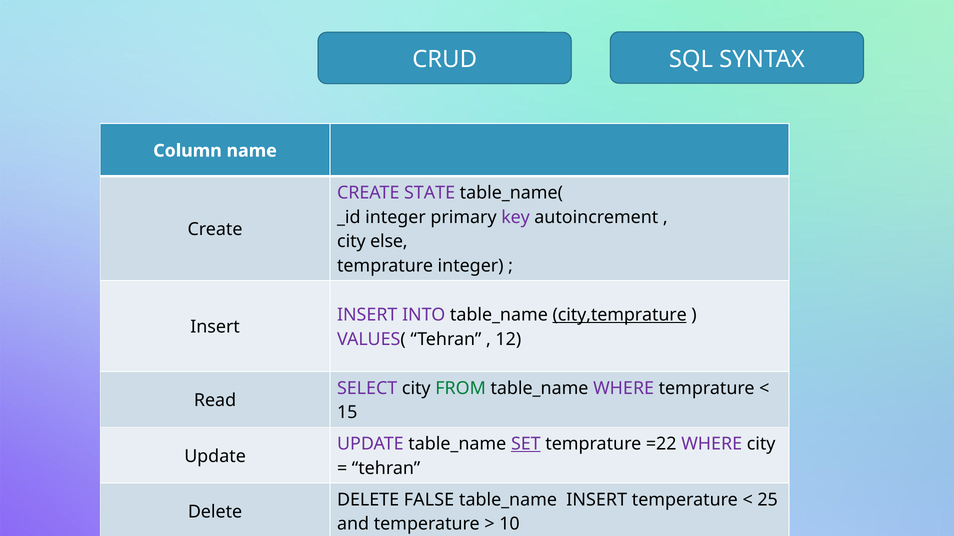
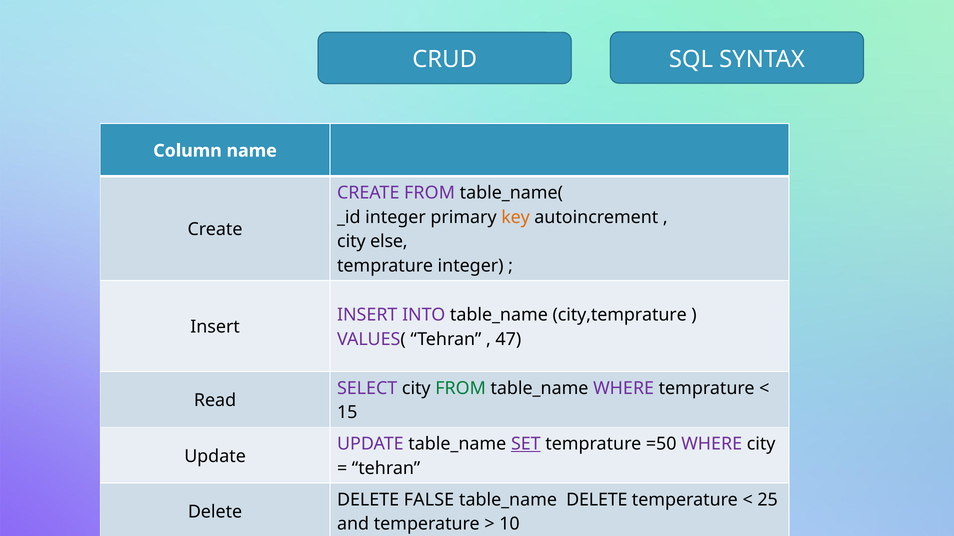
CREATE STATE: STATE -> FROM (430, 193)
key colour: purple -> orange (516, 217)
city,temprature underline: present -> none (620, 315)
12: 12 -> 47 (508, 340)
=22: =22 -> =50 (661, 444)
INSERT: INSERT -> DELETE (597, 500)
